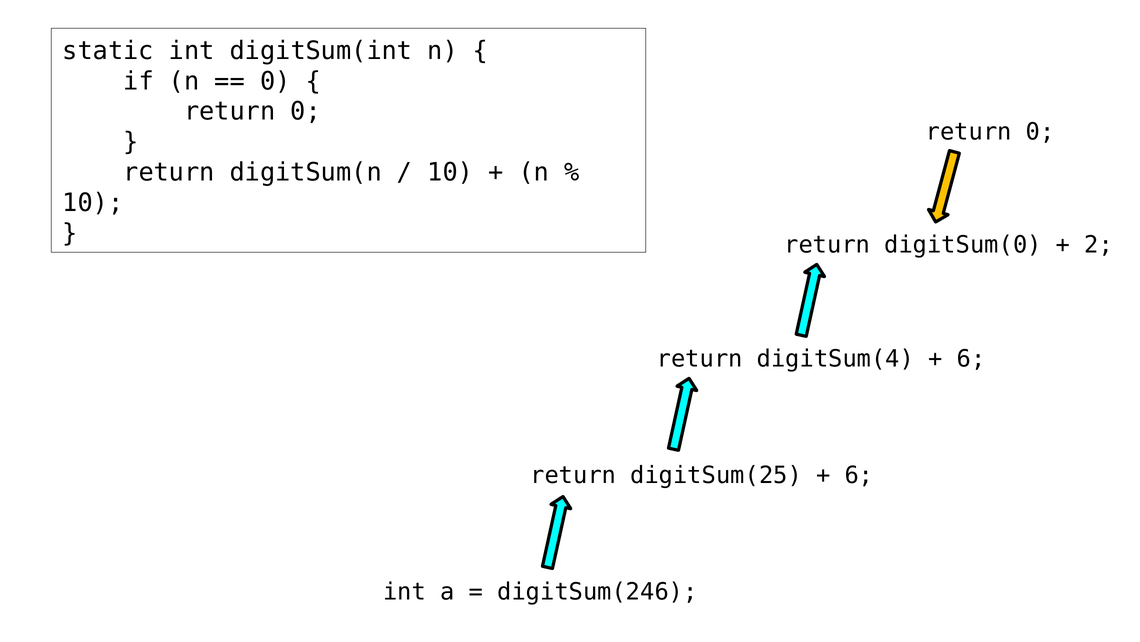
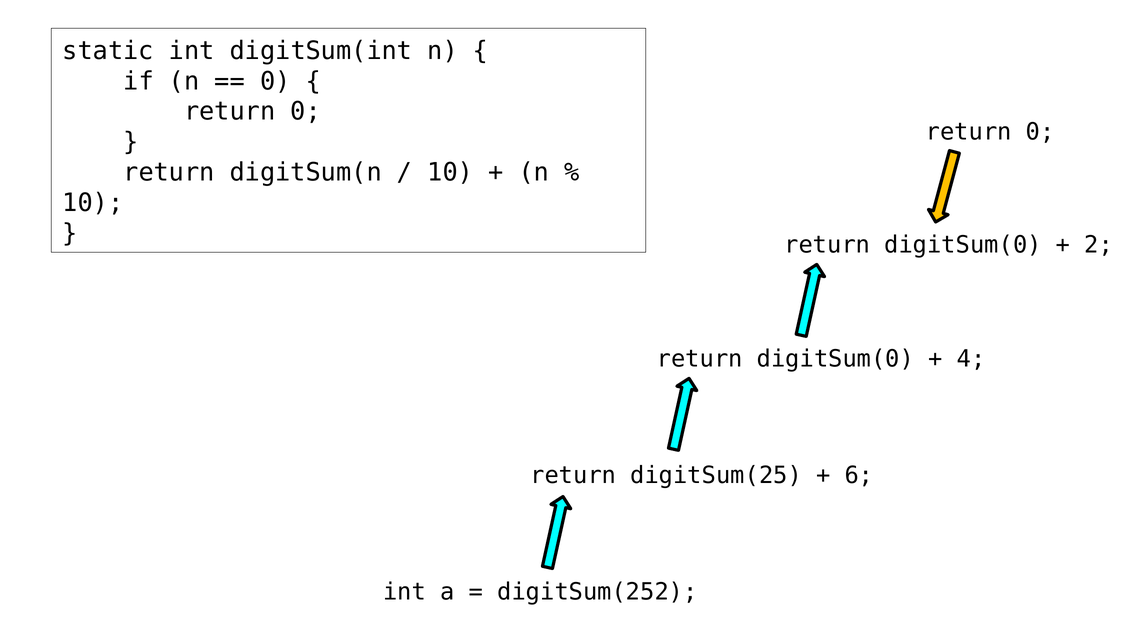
digitSum(4: digitSum(4 -> digitSum(0 (835, 359)
6: 6 -> 4 (971, 359)
digitSum(246: digitSum(246 -> digitSum(252 (597, 591)
